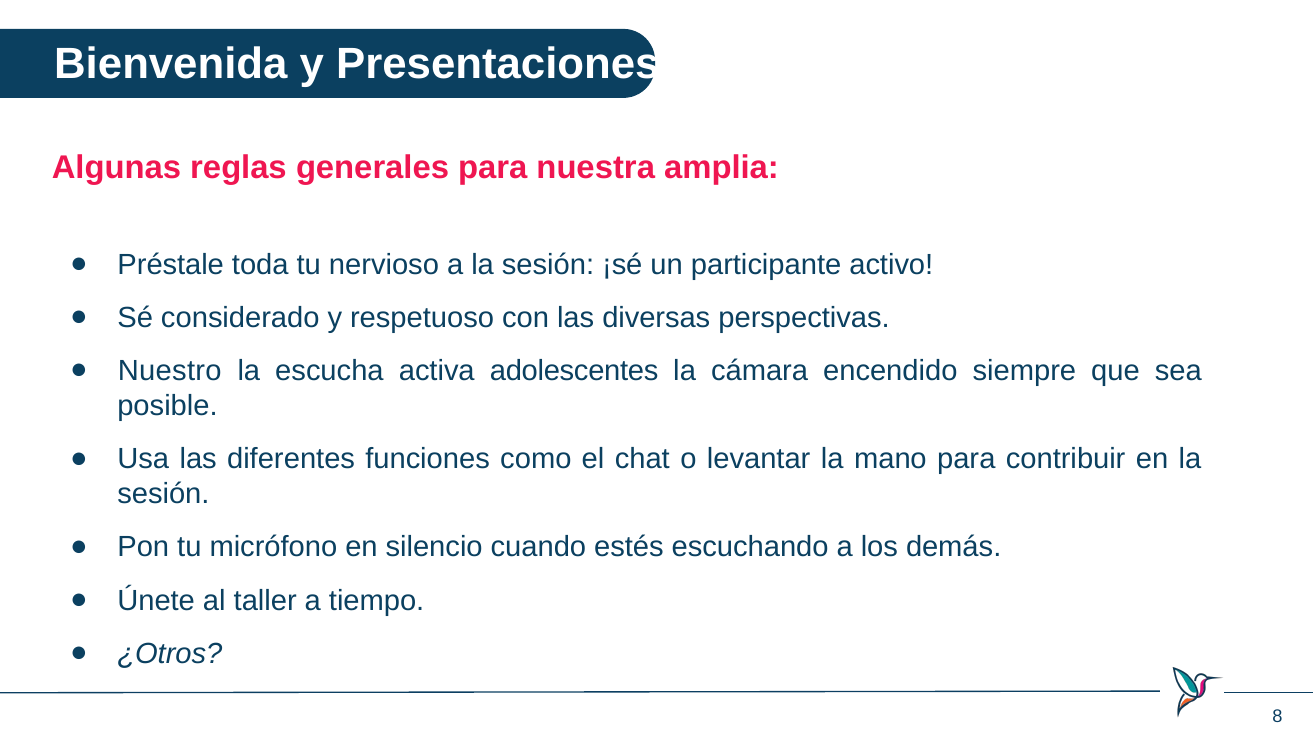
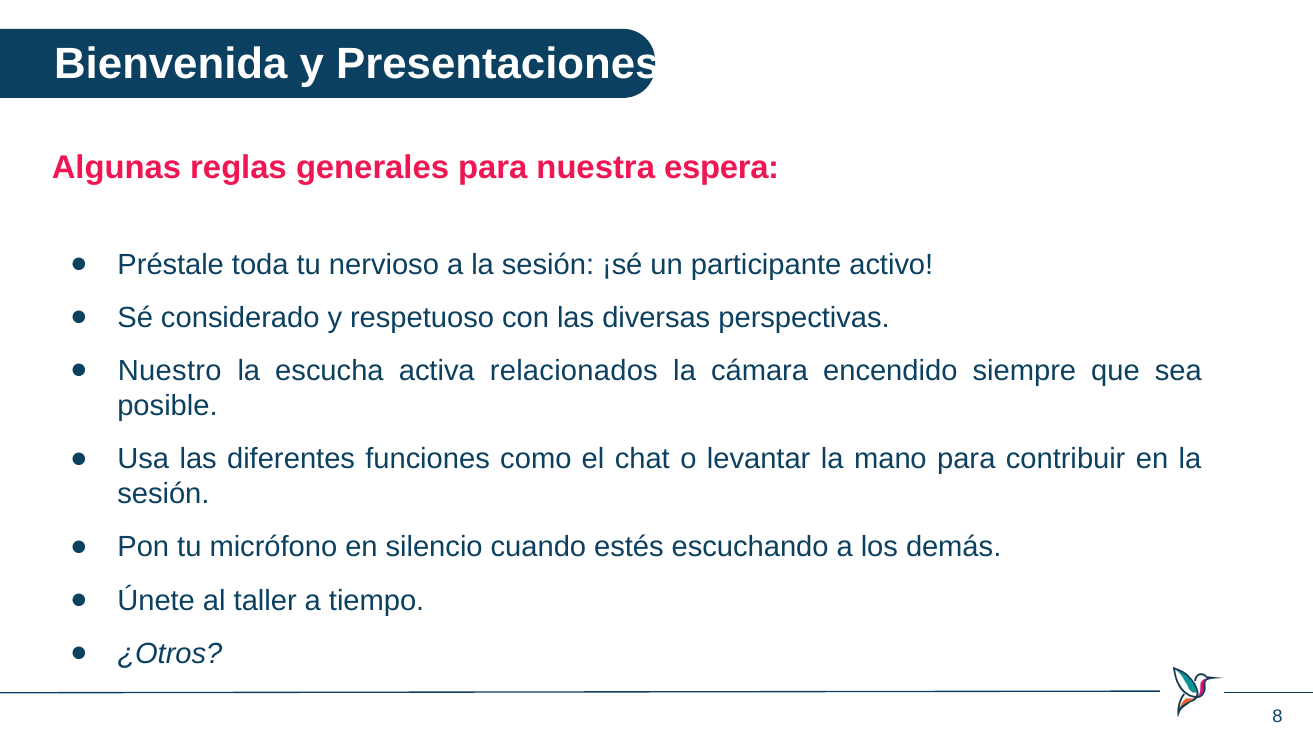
amplia: amplia -> espera (722, 168)
adolescentes: adolescentes -> relacionados (574, 371)
